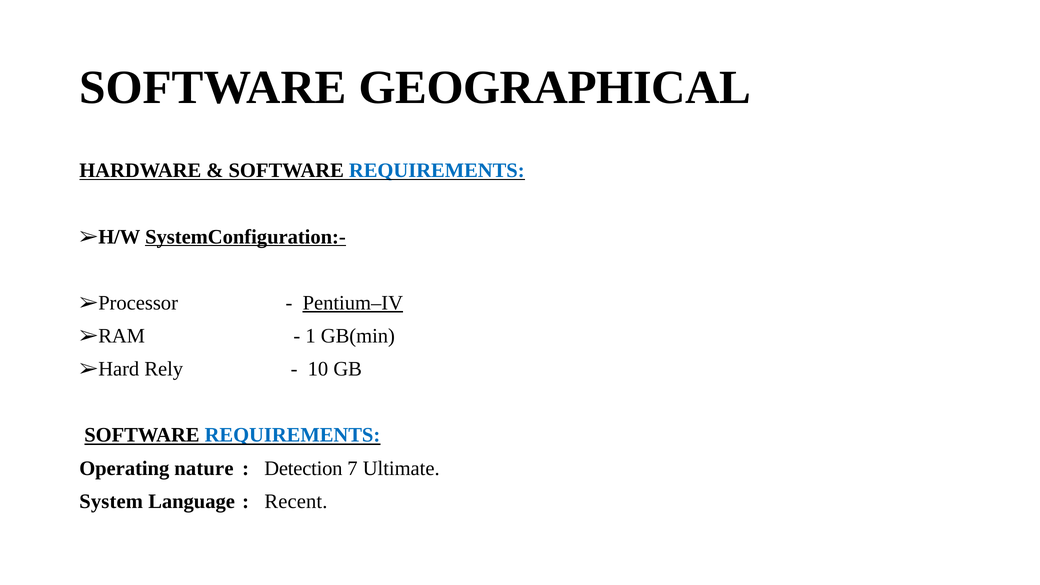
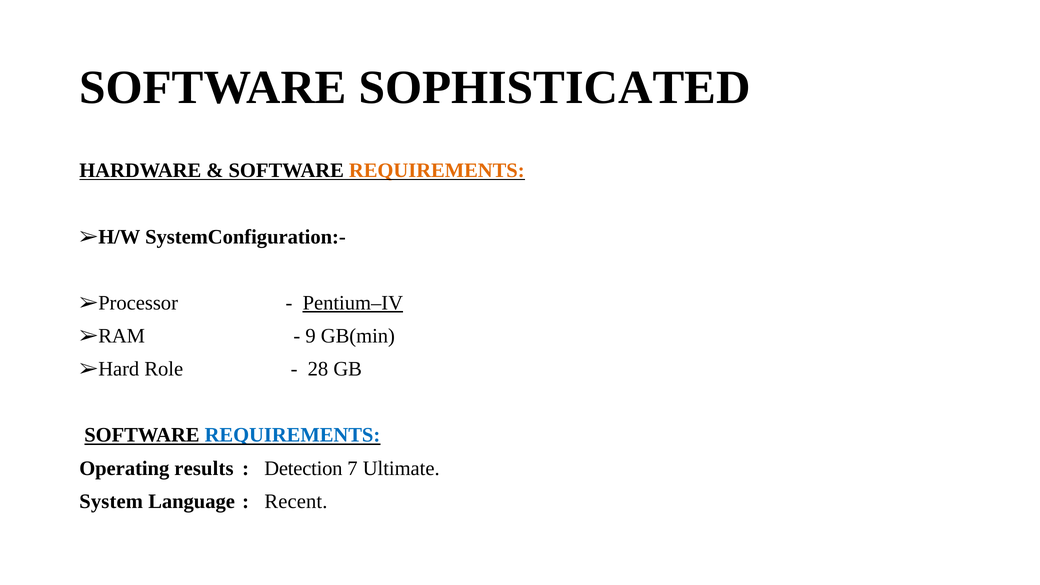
GEOGRAPHICAL: GEOGRAPHICAL -> SOPHISTICATED (555, 87)
REQUIREMENTS colour: blue -> orange (437, 171)
SystemConfiguration:- underline: present -> none (245, 237)
1: 1 -> 9 (311, 336)
Rely: Rely -> Role (164, 369)
10: 10 -> 28 (318, 369)
nature: nature -> results (204, 468)
